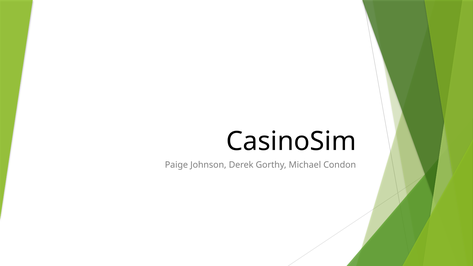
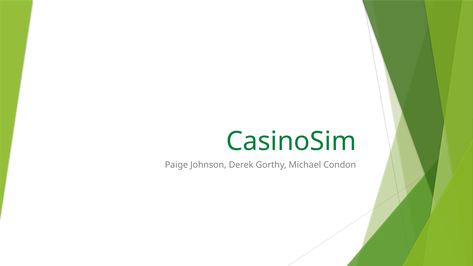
CasinoSim colour: black -> green (291, 141)
